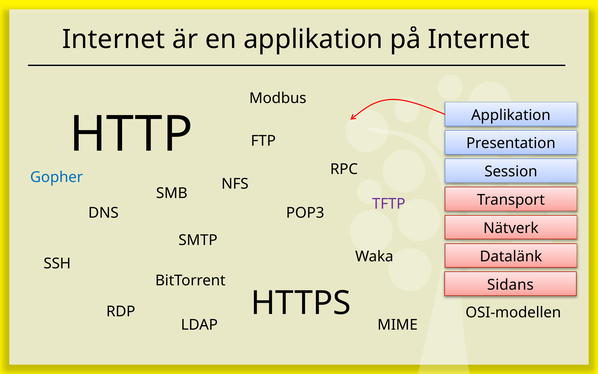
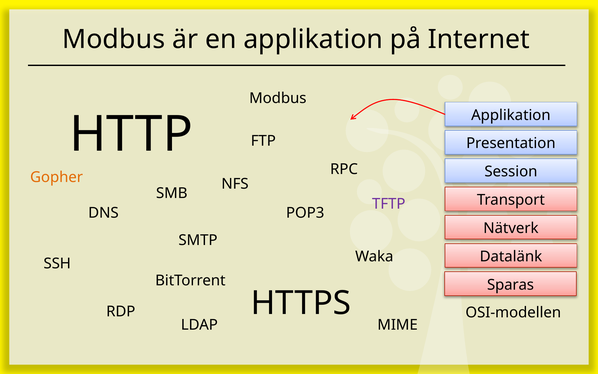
Internet: Internet -> Modbus (114, 39)
Gopher colour: blue -> orange (57, 177)
Sidans: Sidans -> Sparas (510, 285)
